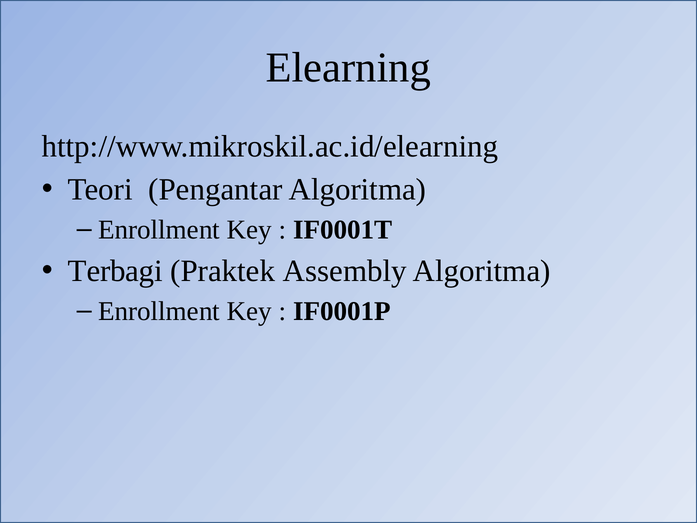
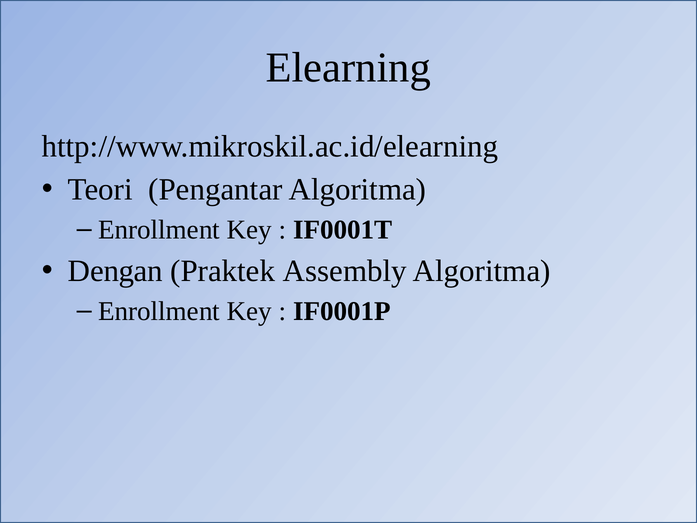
Terbagi: Terbagi -> Dengan (115, 271)
